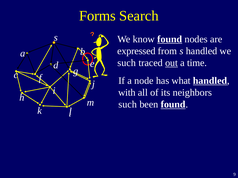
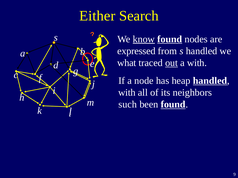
Forms: Forms -> Either (97, 16)
know underline: none -> present (144, 39)
such: such -> what (127, 63)
a time: time -> with (197, 63)
what: what -> heap (181, 81)
